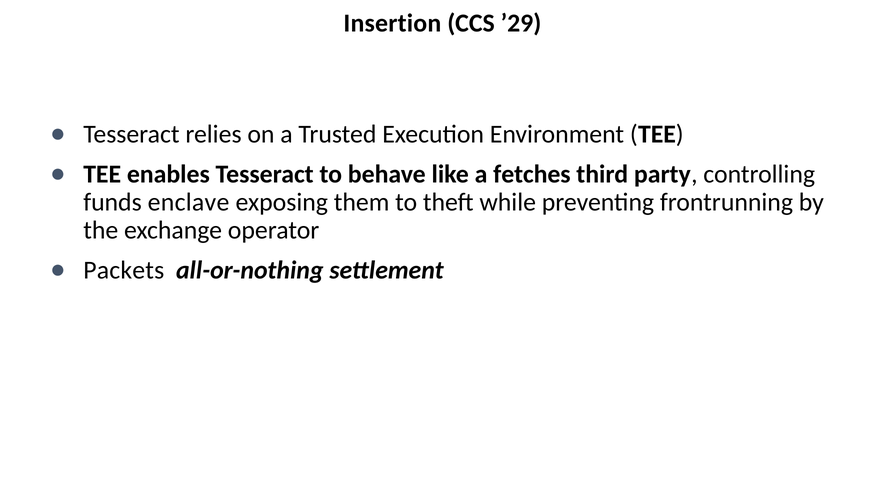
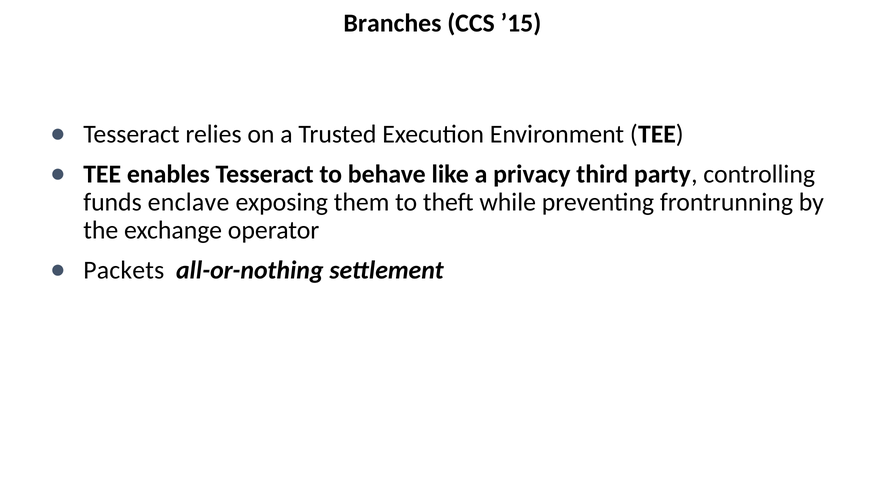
Insertion: Insertion -> Branches (392, 23)
’29: ’29 -> ’15 (521, 23)
fetches: fetches -> privacy (532, 174)
